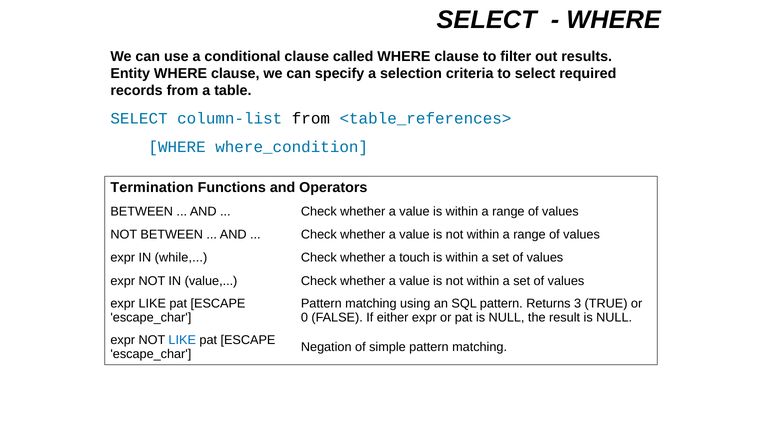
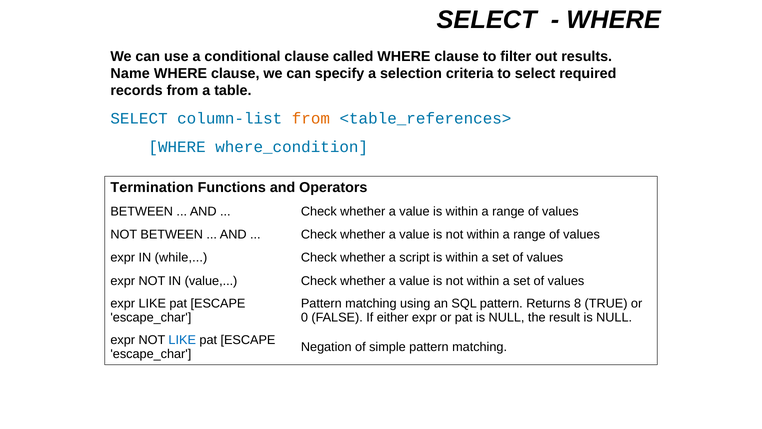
Entity: Entity -> Name (130, 73)
from colour: black -> orange (311, 118)
touch: touch -> script (414, 258)
3: 3 -> 8 (578, 303)
